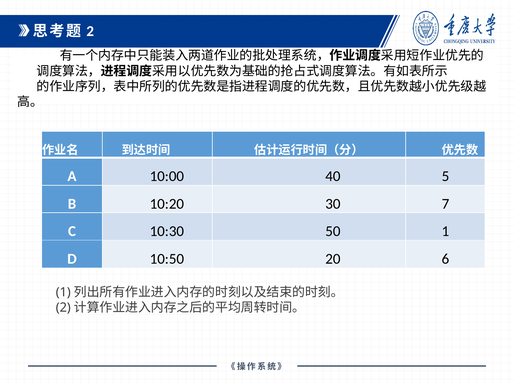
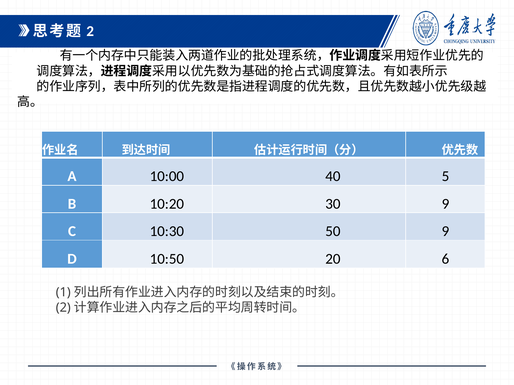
30 7: 7 -> 9 (445, 204)
50 1: 1 -> 9 (445, 232)
